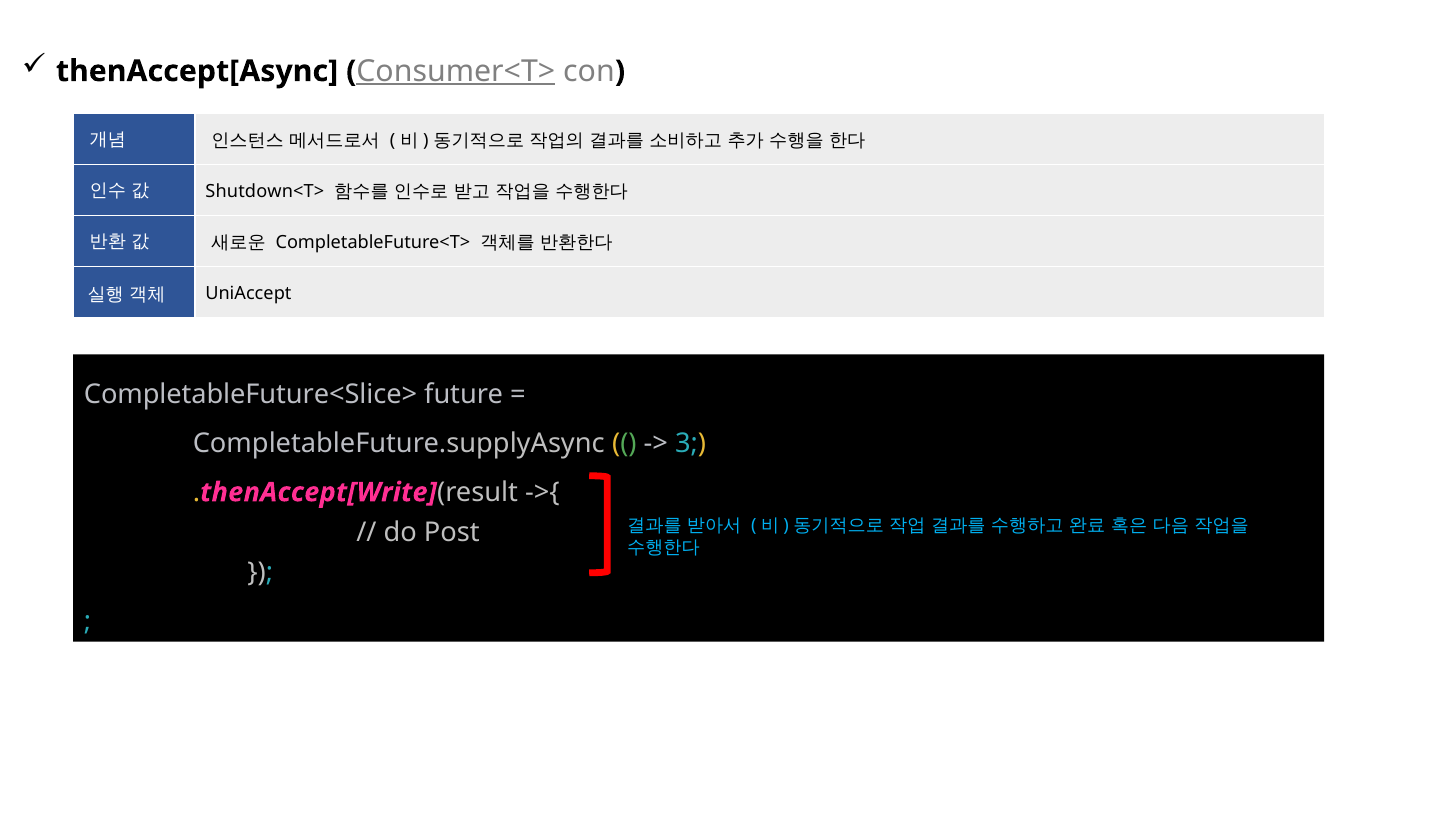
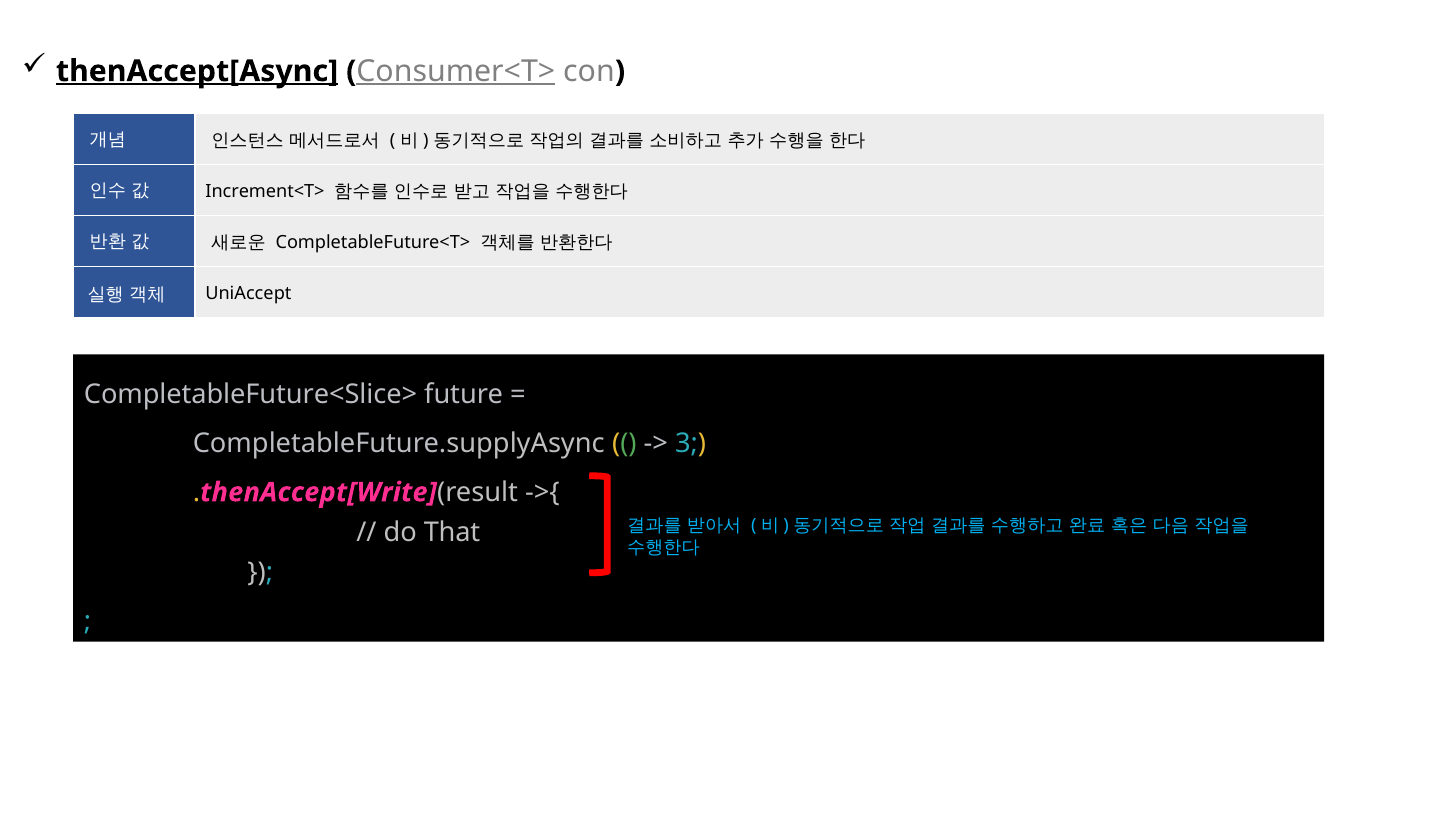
thenAccept[Async underline: none -> present (197, 71)
Shutdown<T>: Shutdown<T> -> Increment<T> (265, 192)
Post: Post -> That (452, 533)
